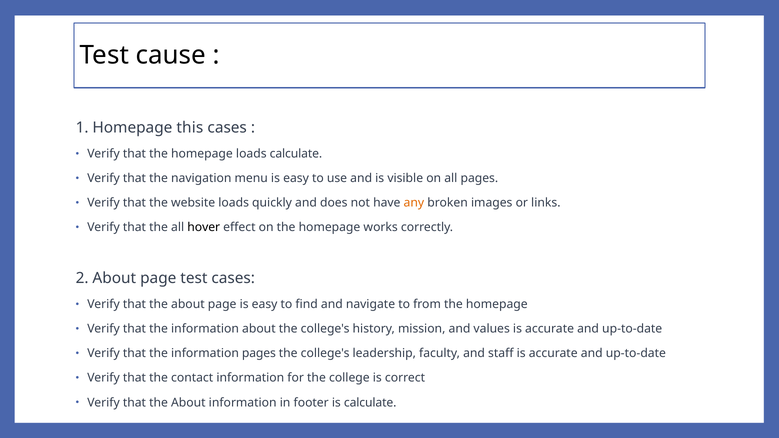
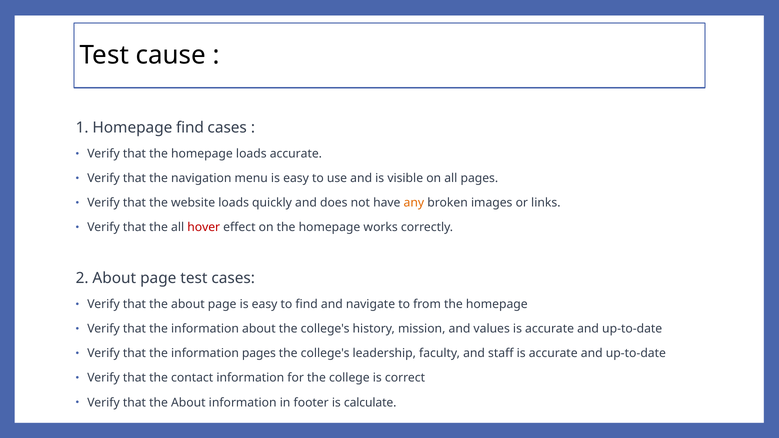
Homepage this: this -> find (190, 128)
loads calculate: calculate -> accurate (296, 154)
hover colour: black -> red (204, 228)
